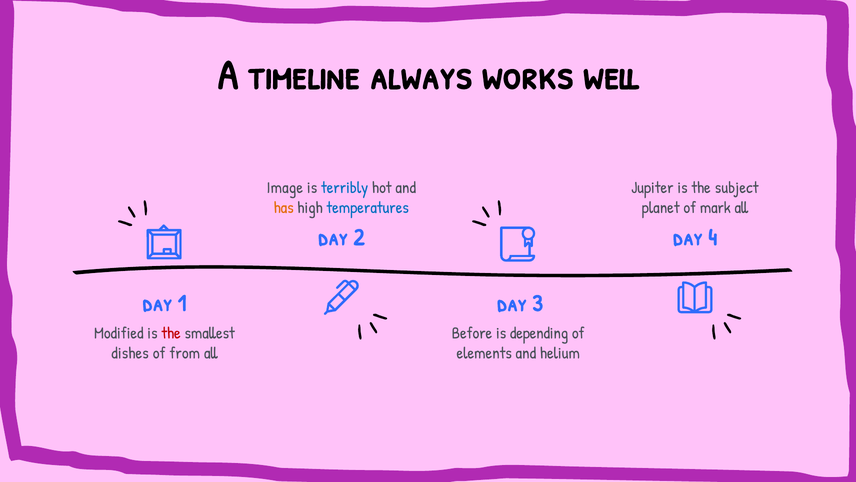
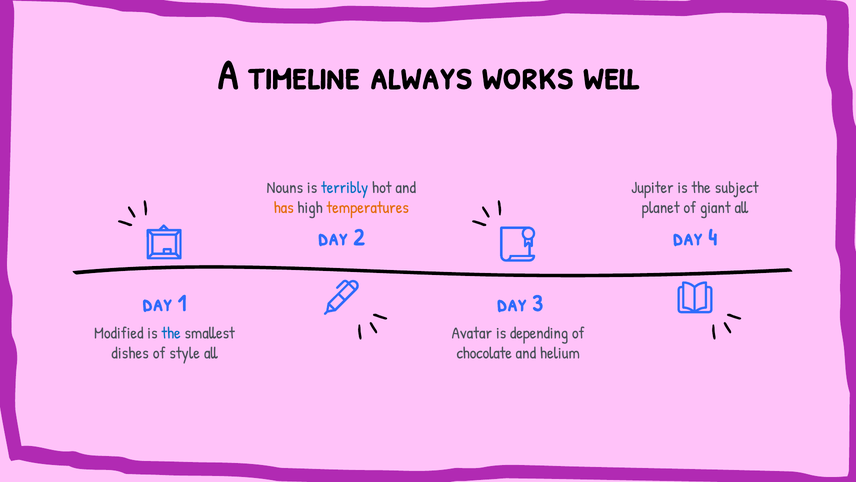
Image: Image -> Nouns (285, 187)
temperatures colour: blue -> orange (368, 207)
mark: mark -> giant (715, 207)
the colour: red -> blue (171, 333)
Before: Before -> Avatar (472, 333)
from: from -> style (185, 353)
elements: elements -> chocolate (484, 353)
